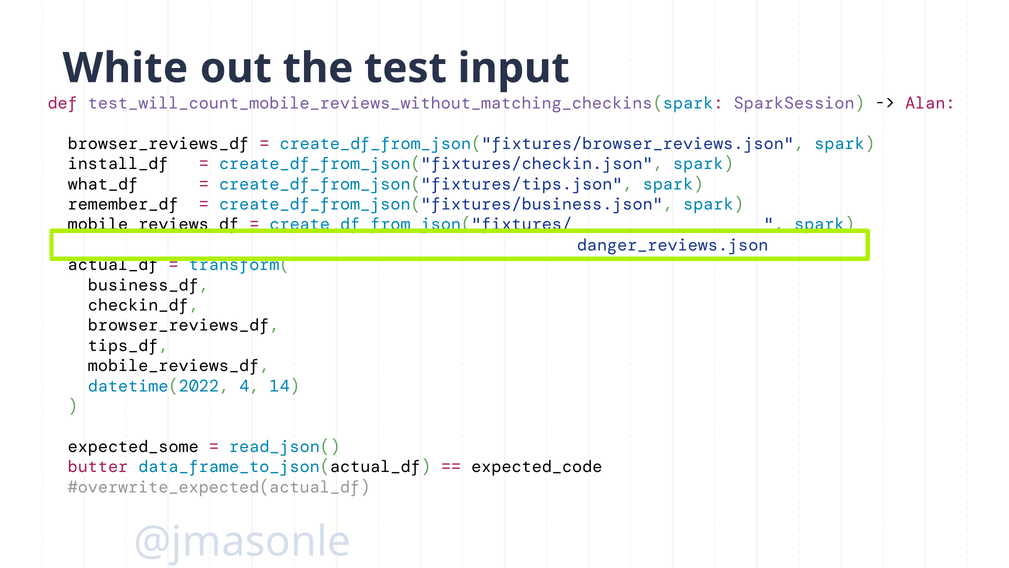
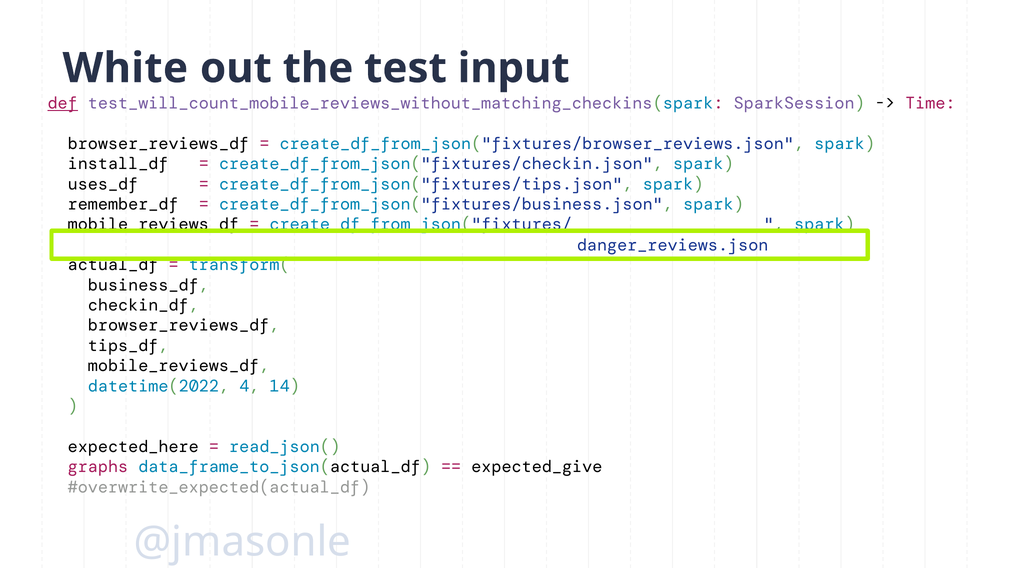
def underline: none -> present (63, 103)
Alan: Alan -> Time (930, 103)
what_df: what_df -> uses_df (103, 184)
expected_some: expected_some -> expected_here (133, 446)
butter: butter -> graphs (98, 466)
expected_code: expected_code -> expected_give (537, 466)
